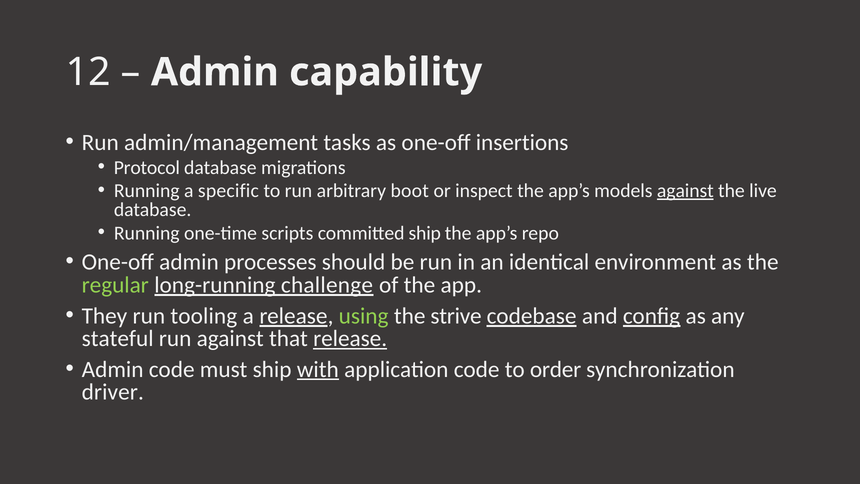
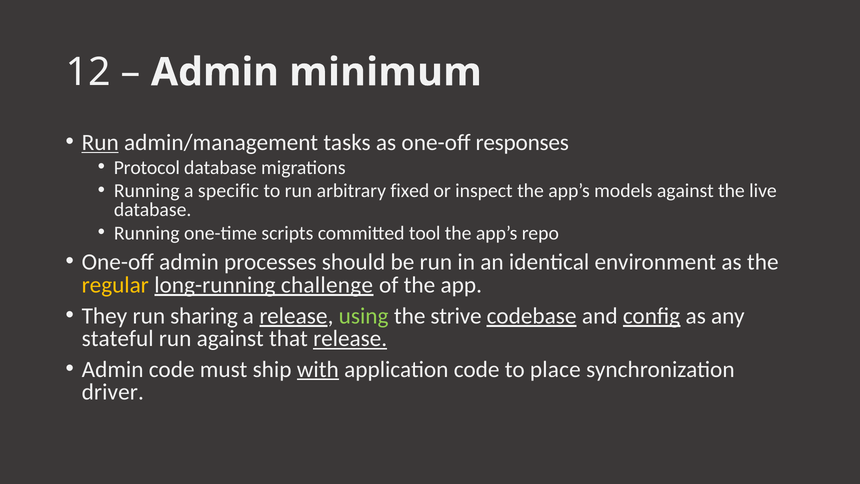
capability: capability -> minimum (386, 72)
Run underline: none -> present (100, 142)
insertions: insertions -> responses (522, 142)
boot: boot -> fixed (410, 191)
against underline: present -> none (685, 191)
committed ship: ship -> tool (425, 233)
regular colour: light green -> yellow (115, 285)
tooling: tooling -> sharing (204, 316)
order: order -> place (555, 369)
